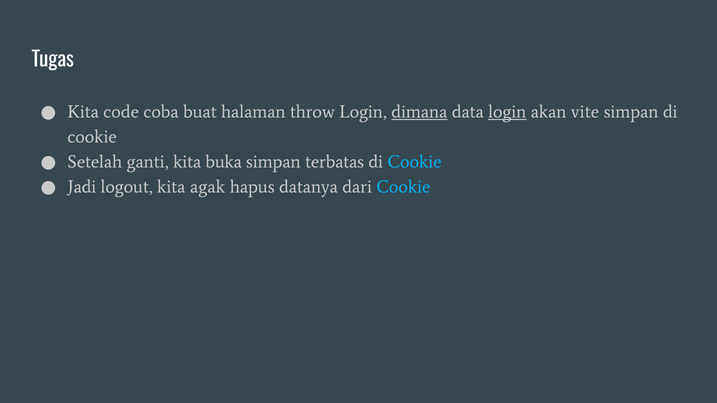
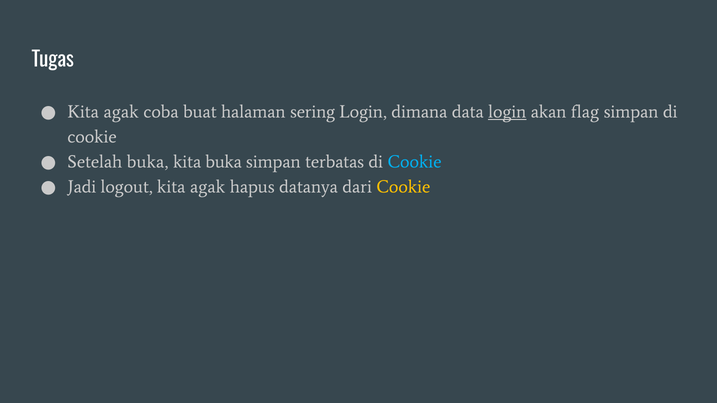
code: code -> agak (121, 112)
throw: throw -> sering (313, 112)
dimana underline: present -> none (419, 112)
vite: vite -> flag (585, 112)
Setelah ganti: ganti -> buka (148, 162)
Cookie colour: light blue -> yellow (403, 187)
